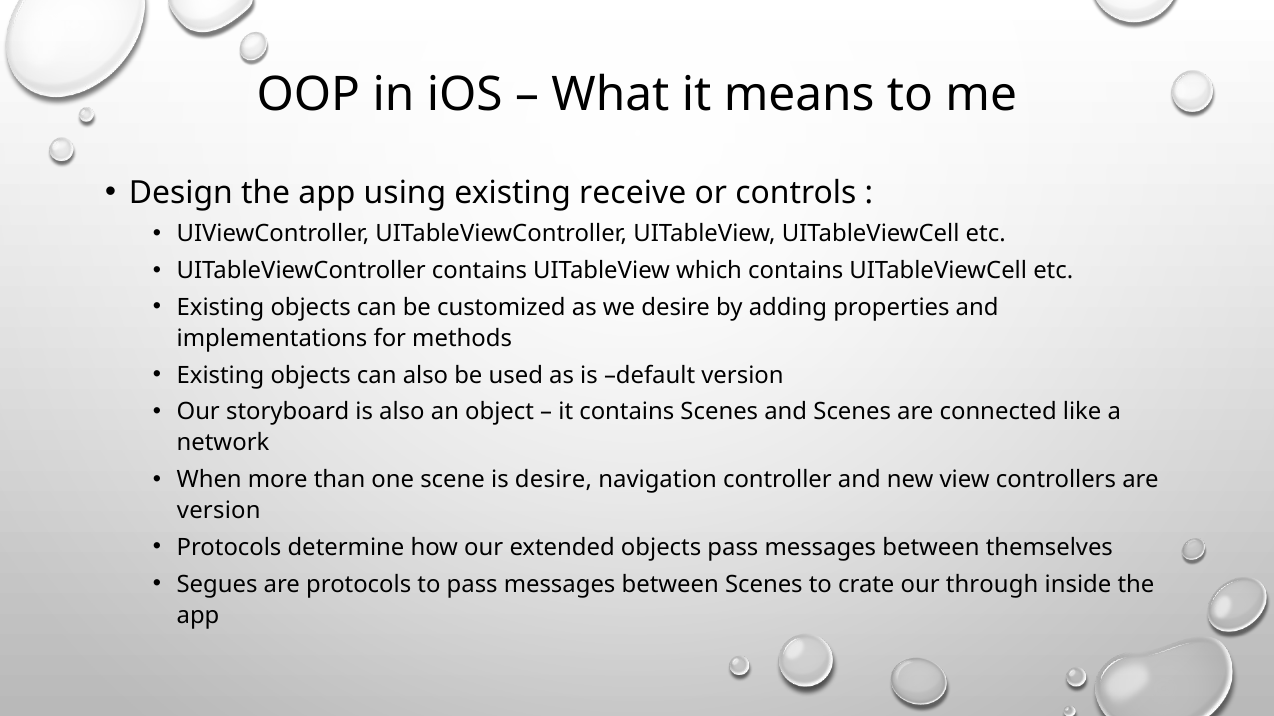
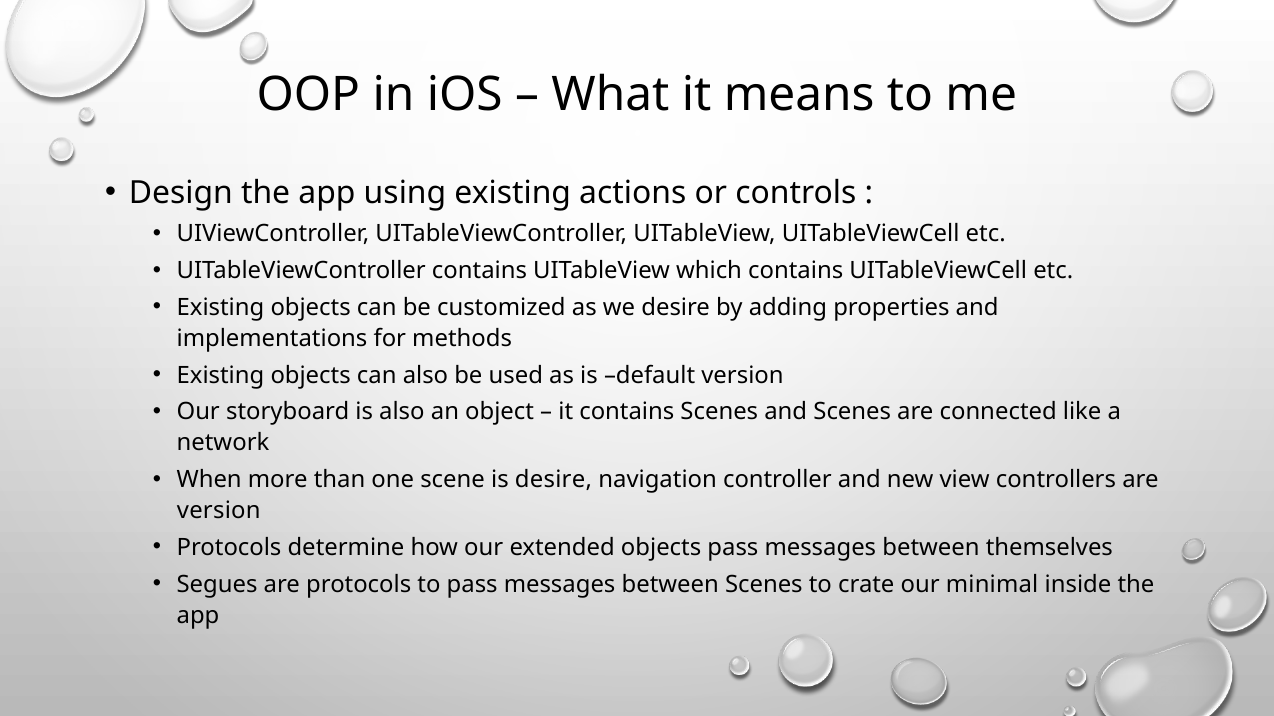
receive: receive -> actions (633, 193)
through: through -> minimal (992, 585)
